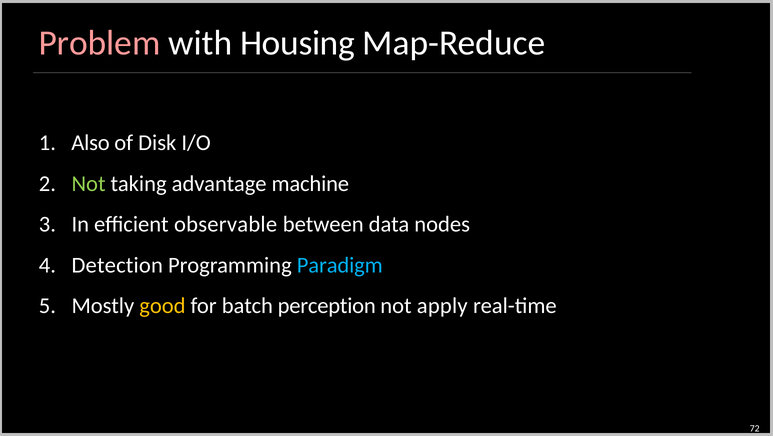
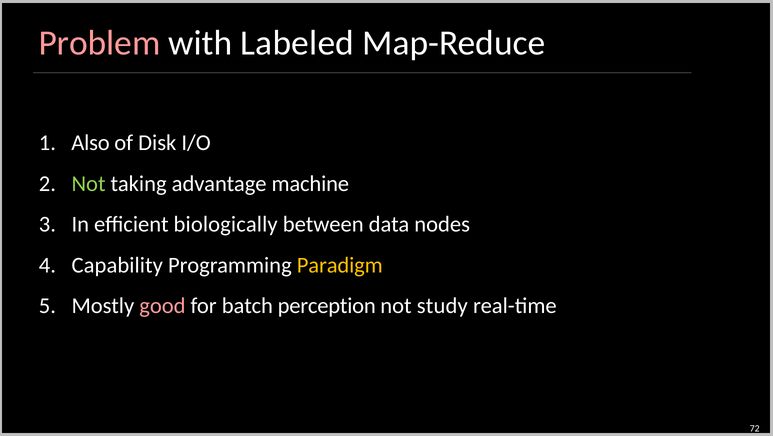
Housing: Housing -> Labeled (297, 43)
observable: observable -> biologically (226, 224)
Detection: Detection -> Capability (117, 265)
Paradigm colour: light blue -> yellow (340, 265)
good colour: yellow -> pink (162, 306)
apply: apply -> study (442, 306)
